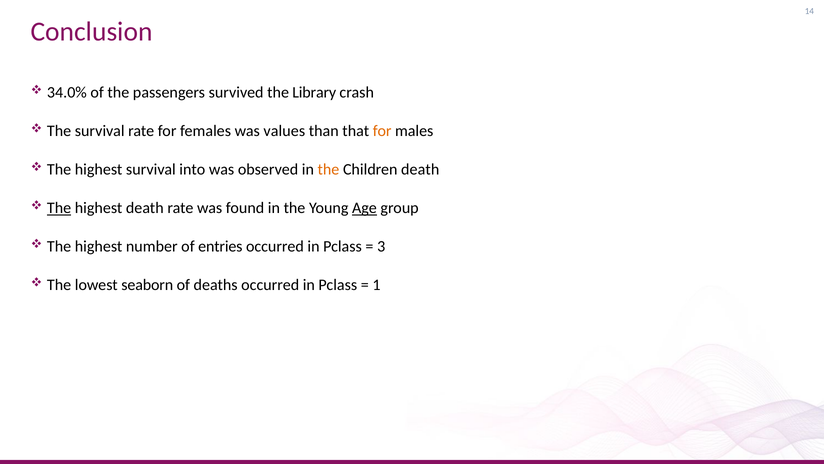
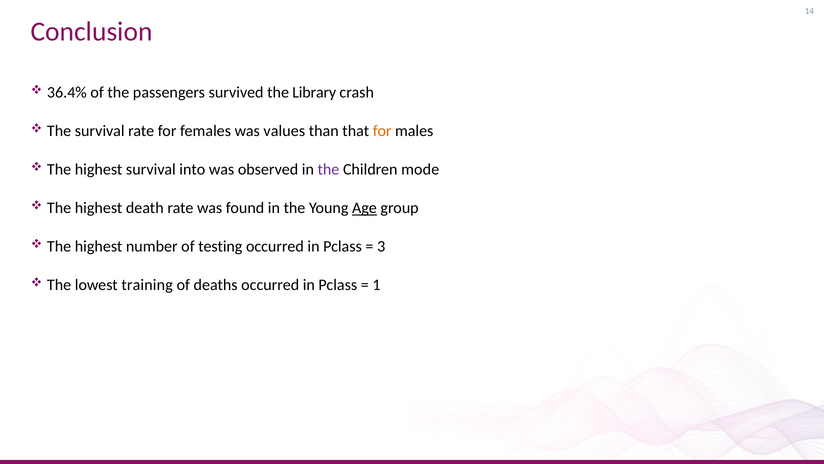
34.0%: 34.0% -> 36.4% (67, 92)
the colour: orange -> purple (328, 169)
Children death: death -> mode (420, 169)
The underline: present -> none (59, 208)
entries: entries -> testing (220, 246)
seaborn: seaborn -> training (147, 285)
